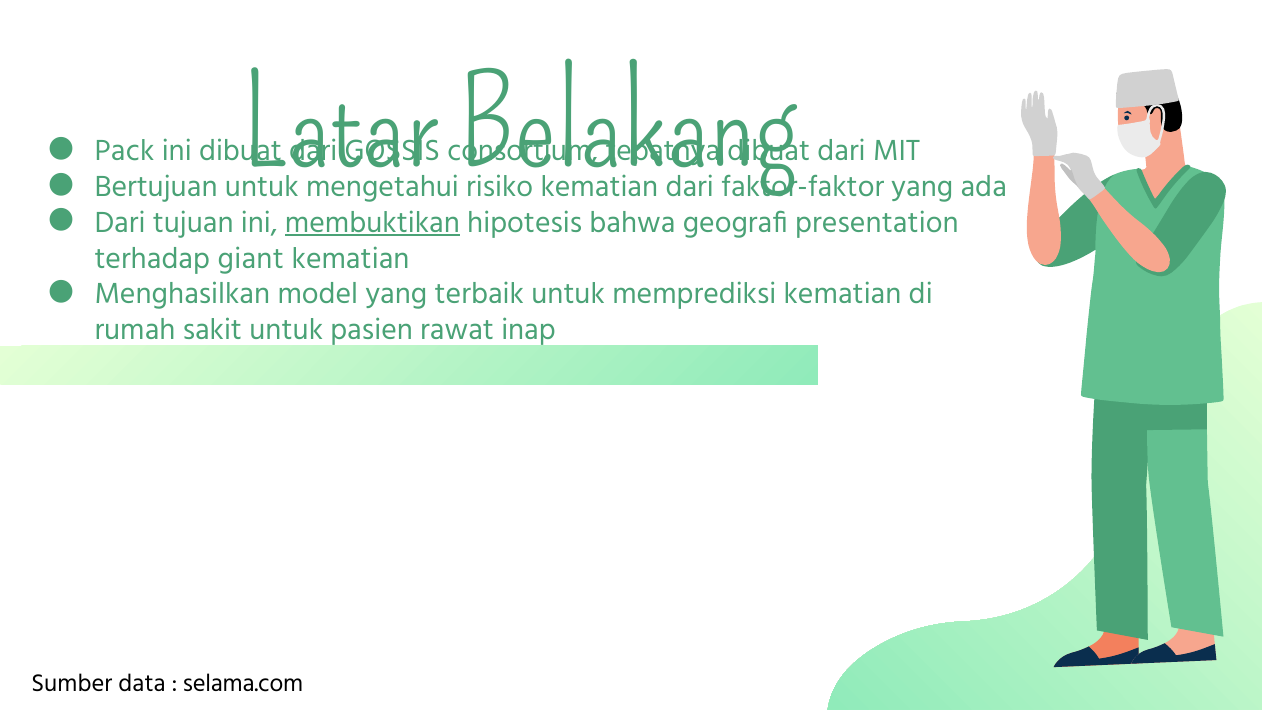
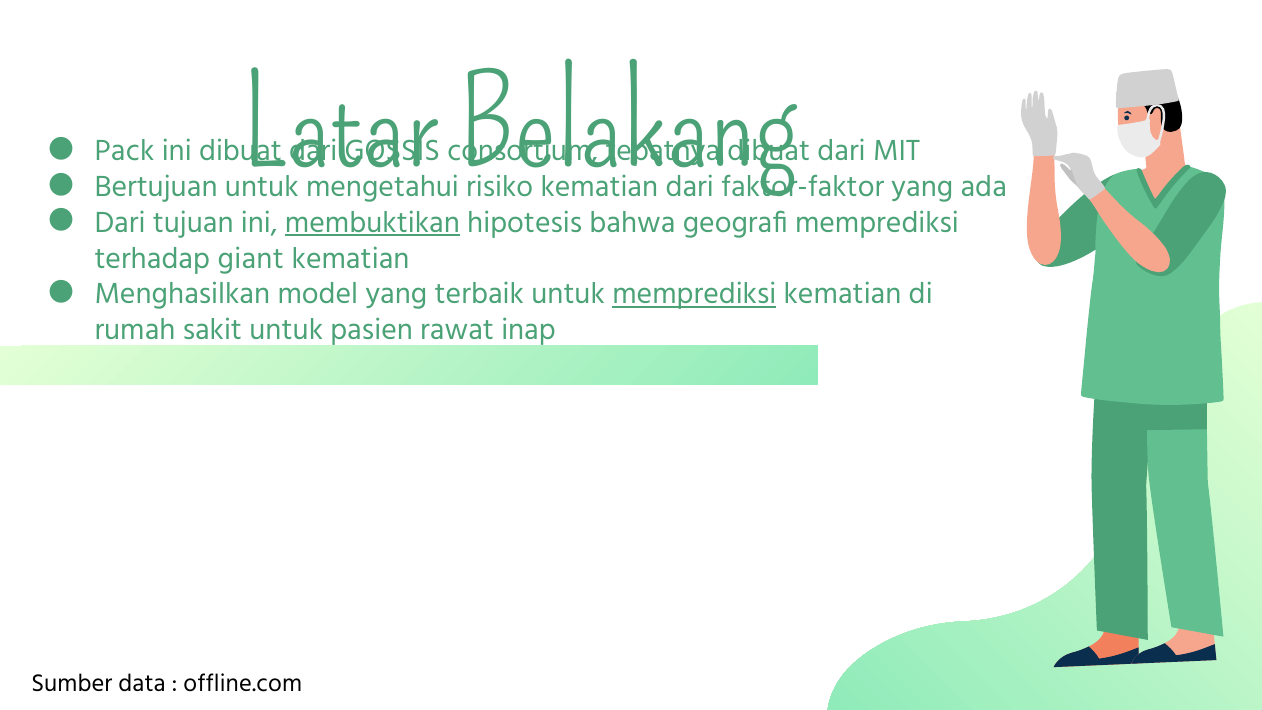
geografi presentation: presentation -> memprediksi (877, 222)
memprediksi underline: none -> present (694, 294)
selama.com: selama.com -> offline.com (243, 683)
